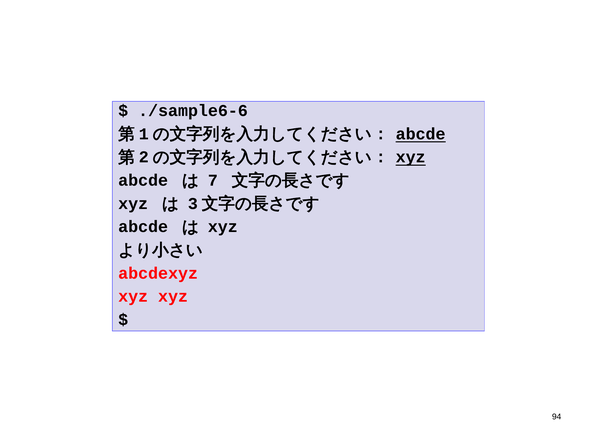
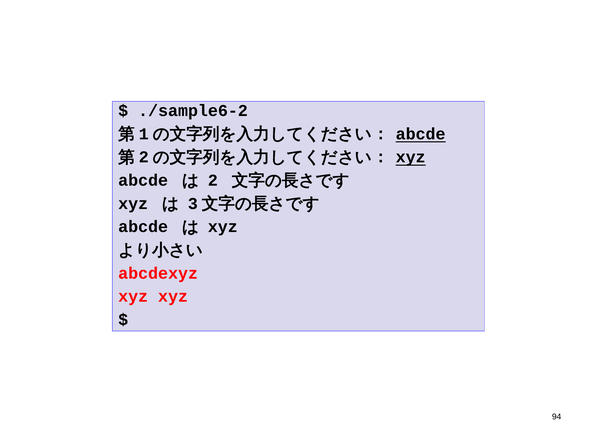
./sample6-6: ./sample6-6 -> ./sample6-2 (193, 111)
7: 7 -> 2 (213, 180)
